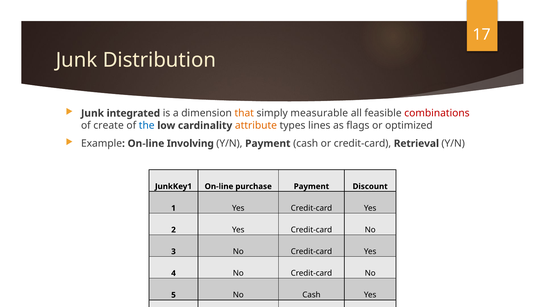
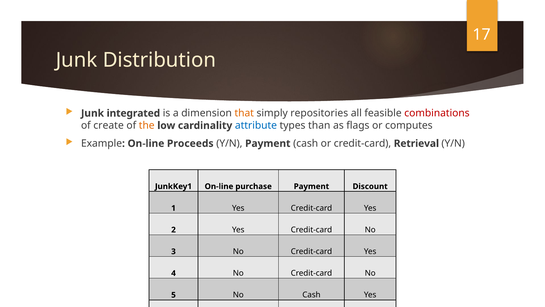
measurable: measurable -> repositories (319, 113)
the colour: blue -> orange (147, 125)
attribute colour: orange -> blue (256, 125)
lines: lines -> than (319, 125)
optimized: optimized -> computes (409, 125)
Involving: Involving -> Proceeds (190, 143)
